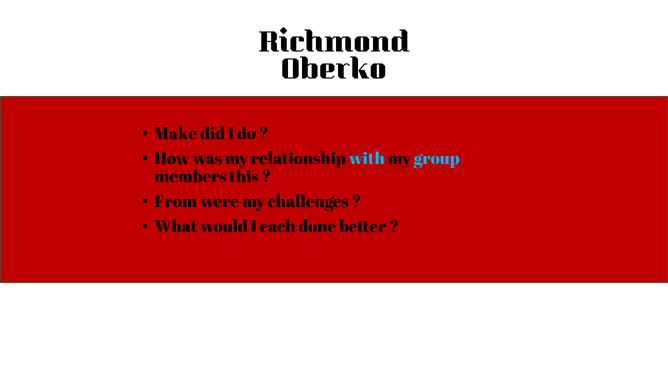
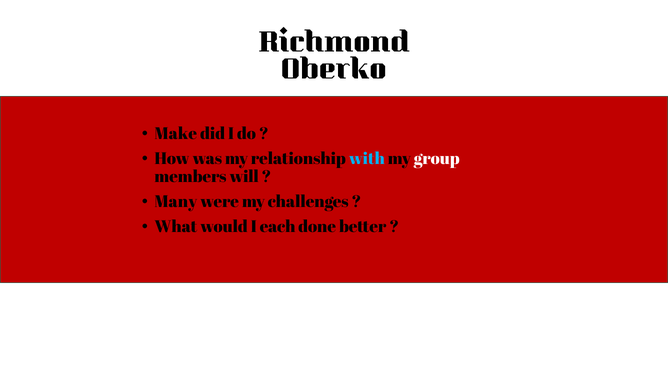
group colour: light blue -> white (437, 159)
this: this -> will (244, 177)
From: From -> Many (176, 202)
